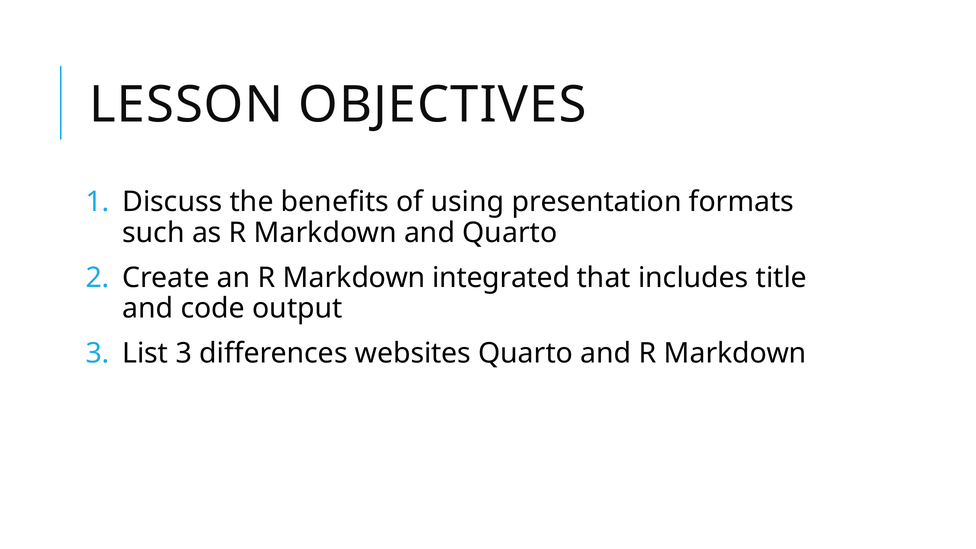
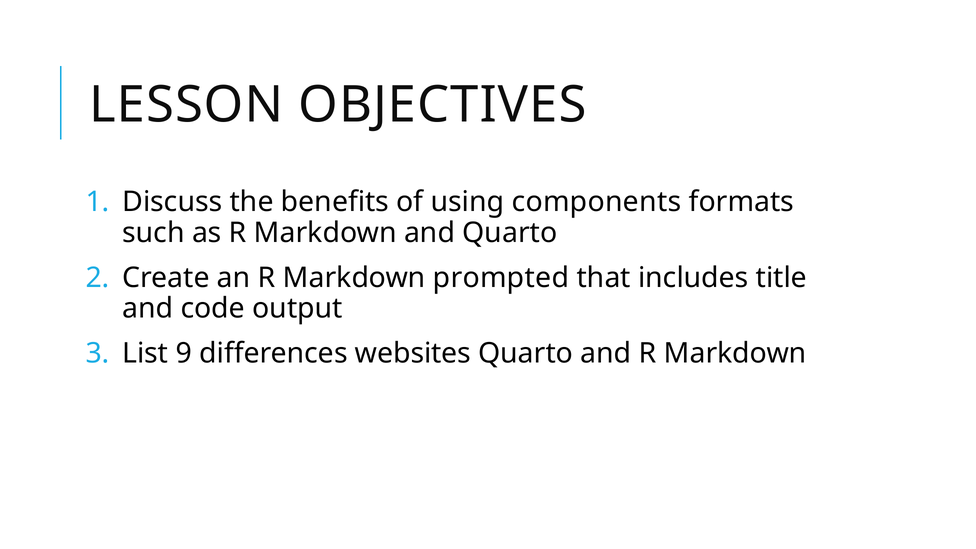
presentation: presentation -> components (596, 202)
integrated: integrated -> prompted (501, 278)
List 3: 3 -> 9 (184, 353)
